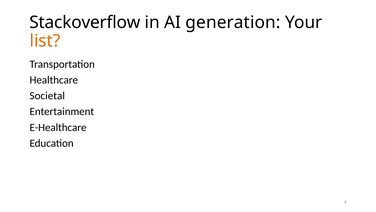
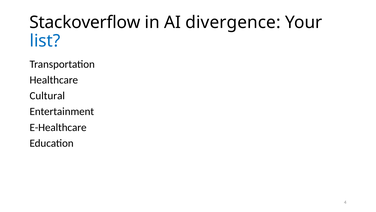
generation: generation -> divergence (233, 22)
list colour: orange -> blue (45, 41)
Societal: Societal -> Cultural (47, 96)
